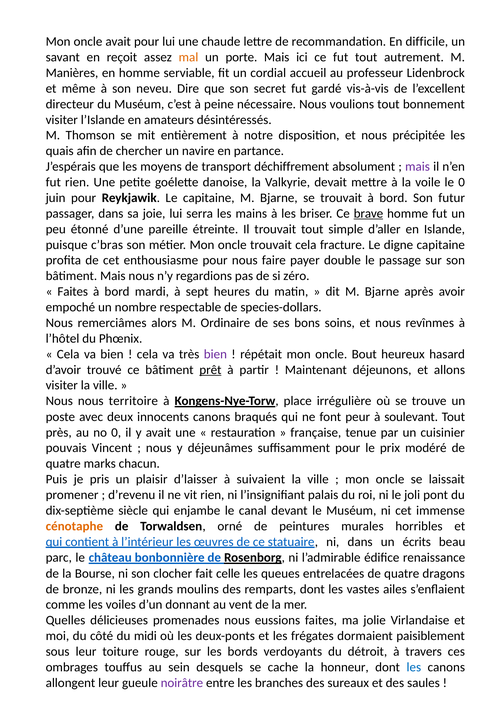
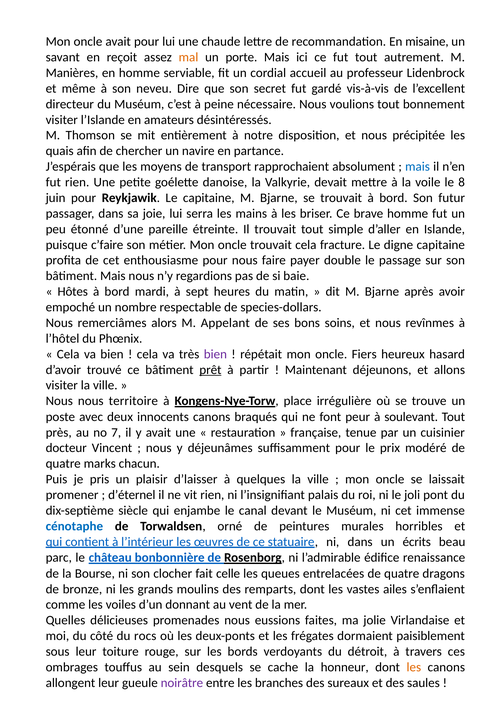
difficile: difficile -> misaine (427, 42)
déchiffrement: déchiffrement -> rapprochaient (292, 167)
mais colour: purple -> blue (418, 167)
le 0: 0 -> 8 (462, 182)
brave underline: present -> none (368, 214)
c’bras: c’bras -> c’faire (107, 245)
zéro: zéro -> baie (296, 276)
Faites: Faites -> Hôtes (73, 292)
Ordinaire: Ordinaire -> Appelant (225, 323)
Bout: Bout -> Fiers (364, 354)
no 0: 0 -> 7 (116, 432)
pouvais: pouvais -> docteur (66, 448)
suivaient: suivaient -> quelques (261, 479)
d’revenu: d’revenu -> d’éternel (132, 495)
cénotaphe colour: orange -> blue (74, 526)
midi: midi -> rocs (145, 636)
les colour: blue -> orange (414, 667)
